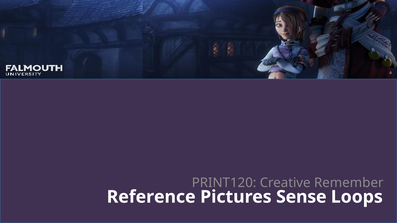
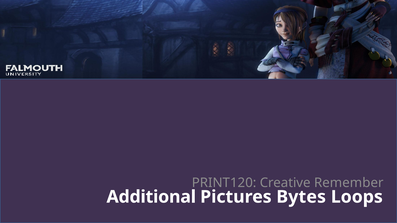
Reference: Reference -> Additional (151, 197)
Sense: Sense -> Bytes (301, 197)
